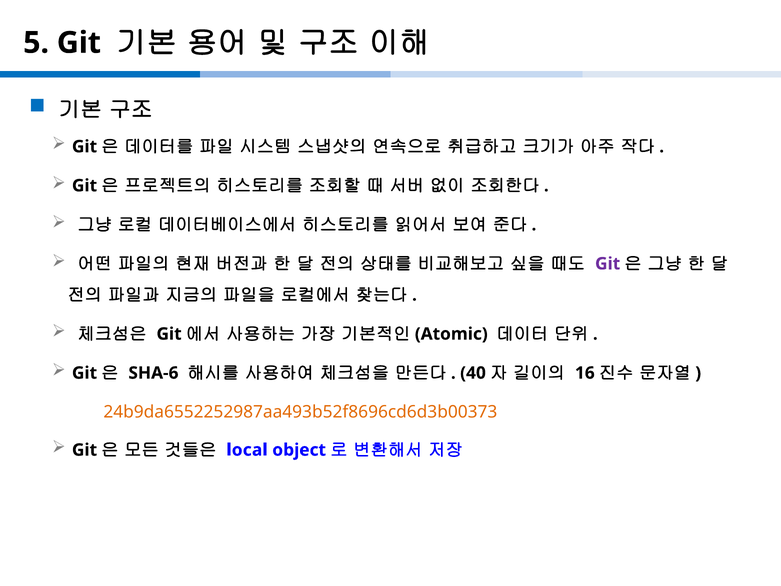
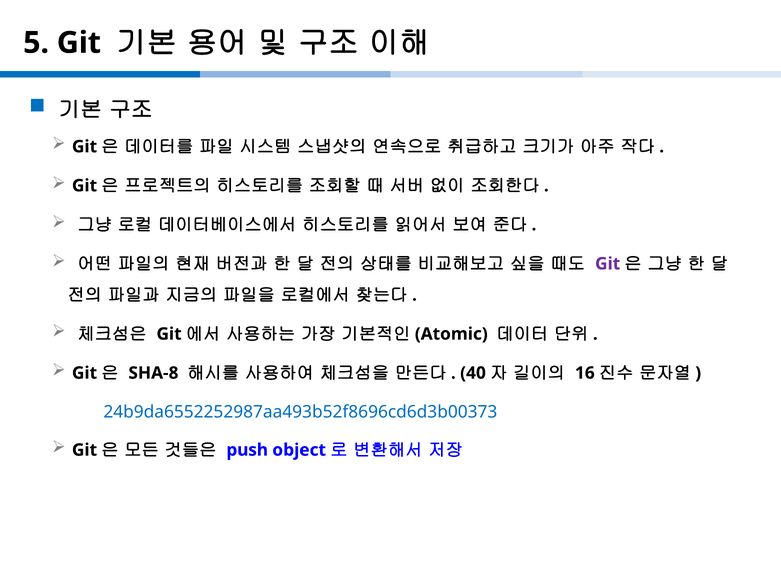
SHA-6: SHA-6 -> SHA-8 (153, 373)
24b9da6552252987aa493b52f8696cd6d3b00373 colour: orange -> blue (300, 412)
local: local -> push (247, 450)
